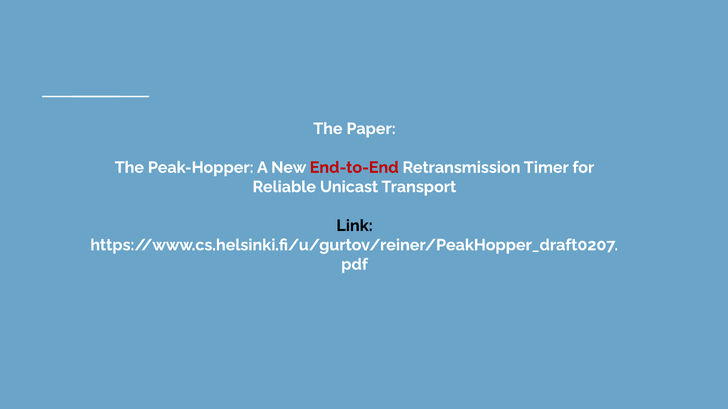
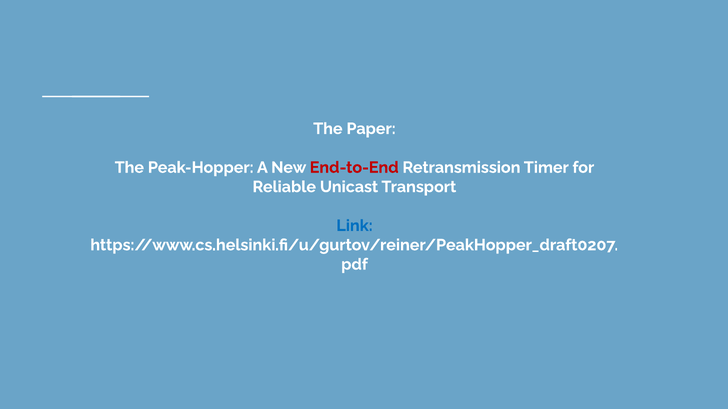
Link colour: black -> blue (355, 226)
